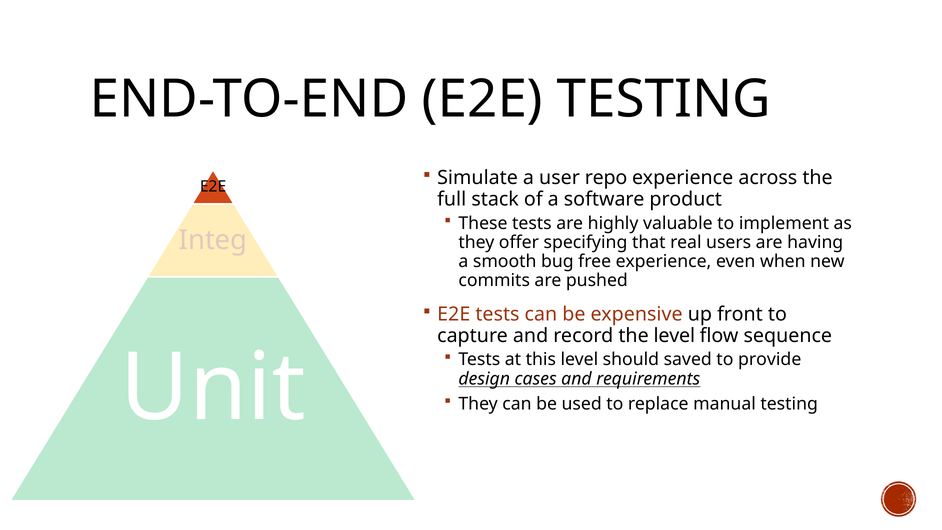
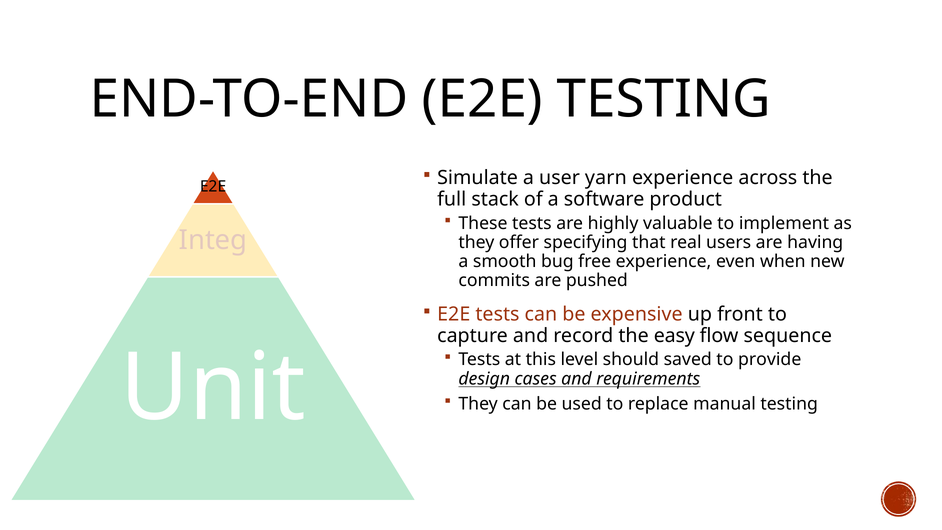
repo: repo -> yarn (606, 178)
the level: level -> easy (674, 336)
